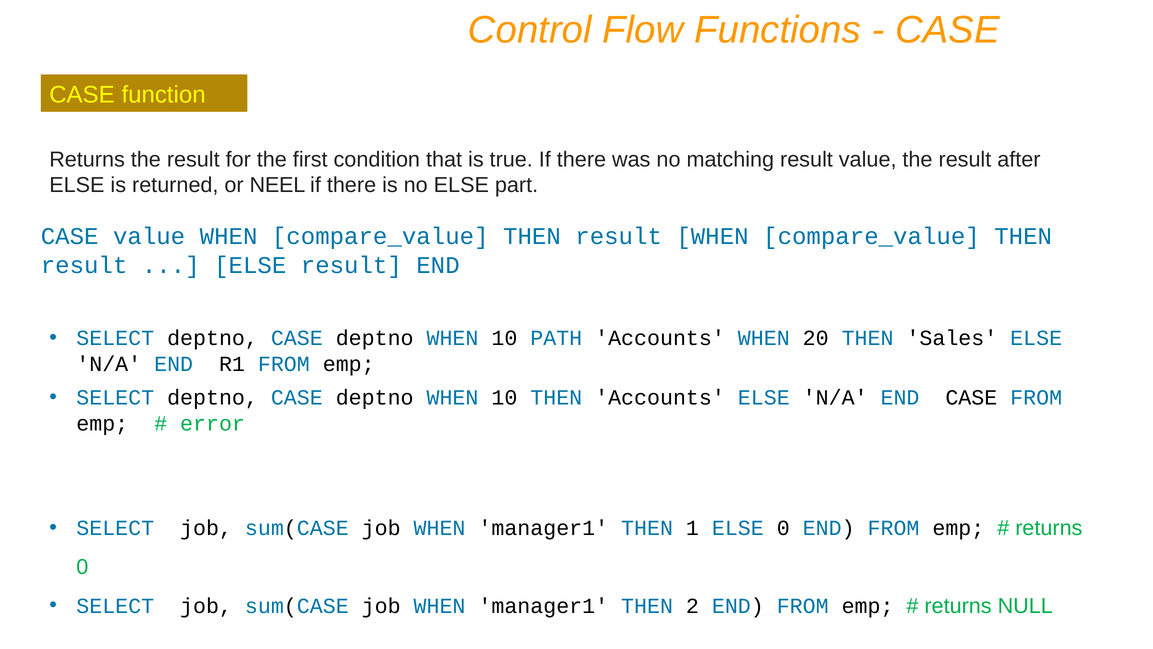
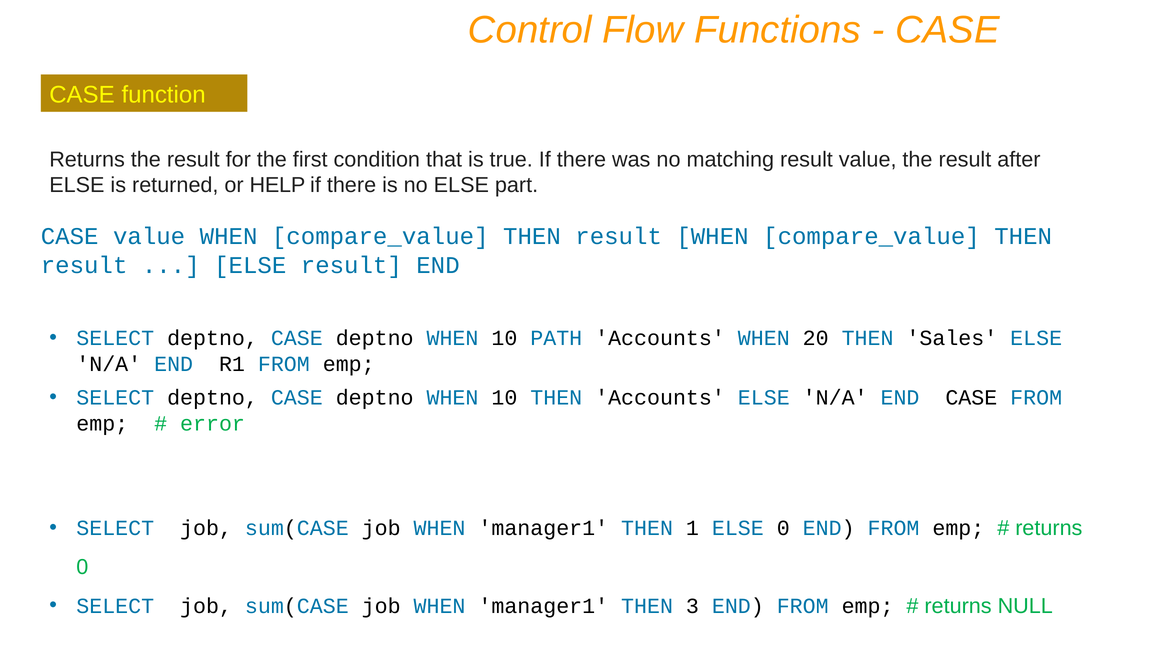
NEEL: NEEL -> HELP (277, 185)
2: 2 -> 3 (692, 606)
